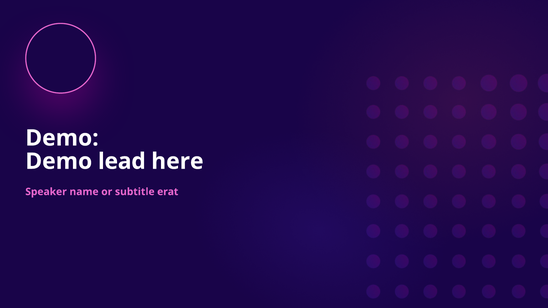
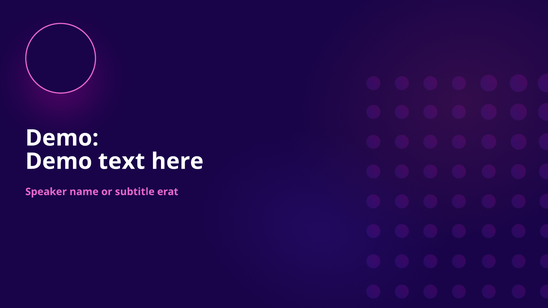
lead: lead -> text (122, 161)
